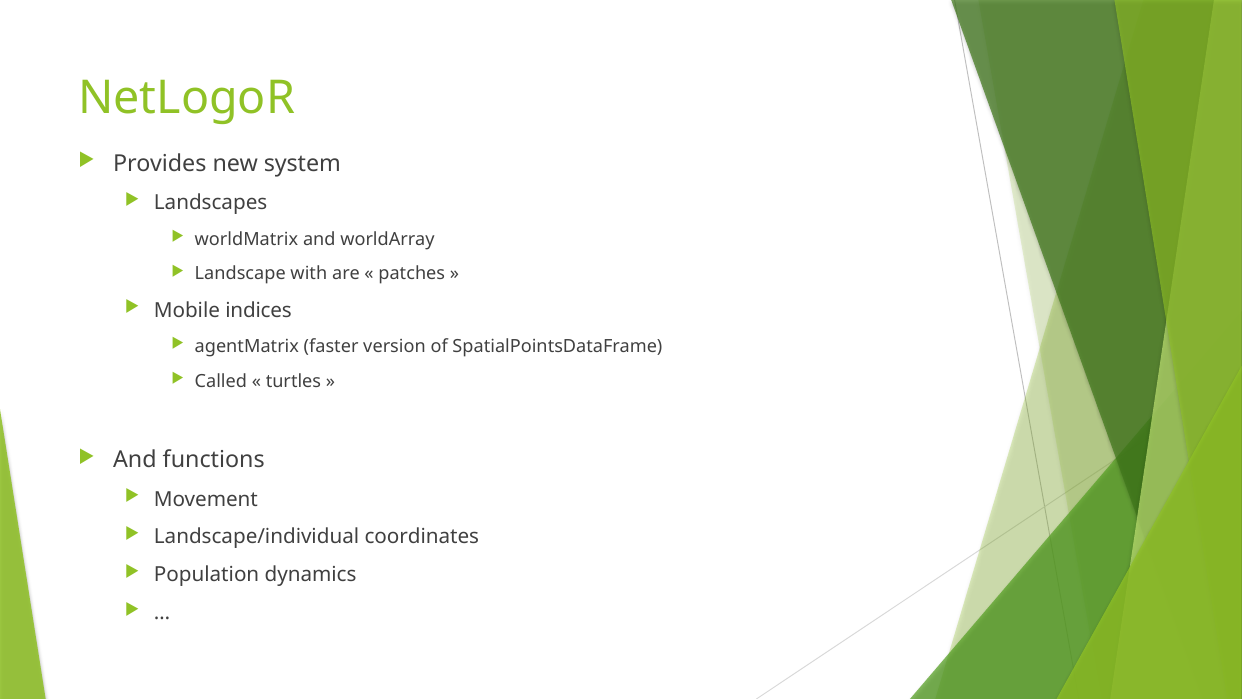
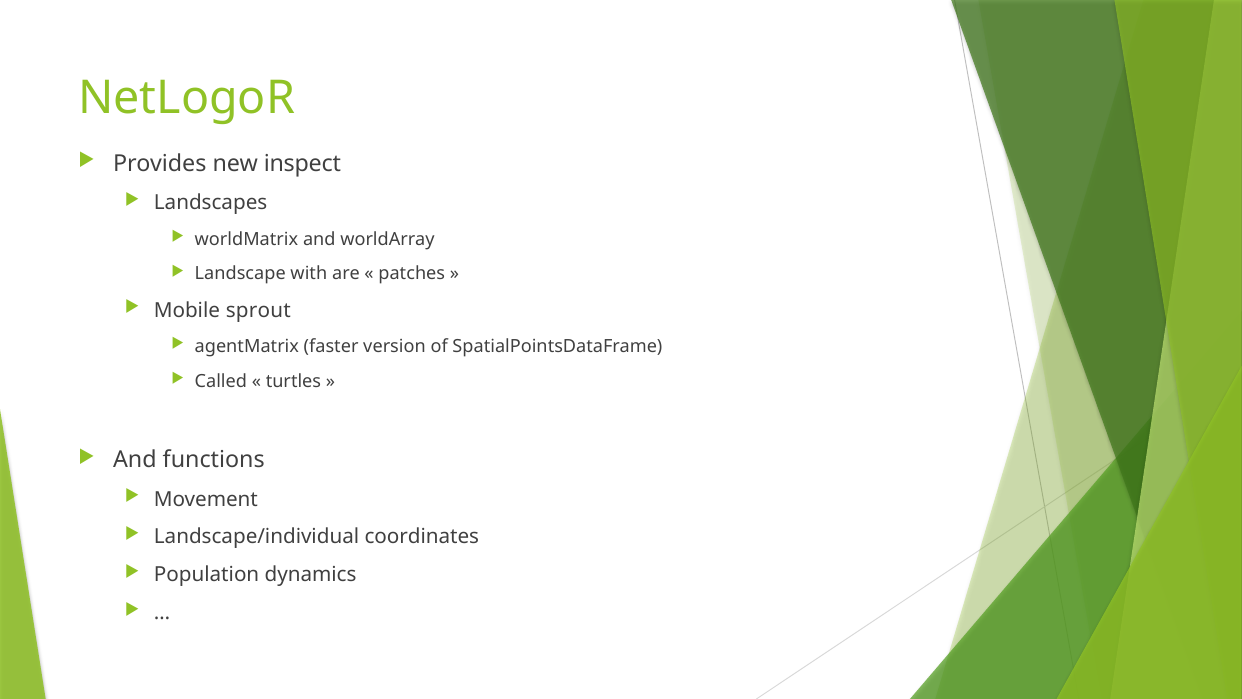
system: system -> inspect (302, 164)
indices: indices -> sprout (258, 310)
